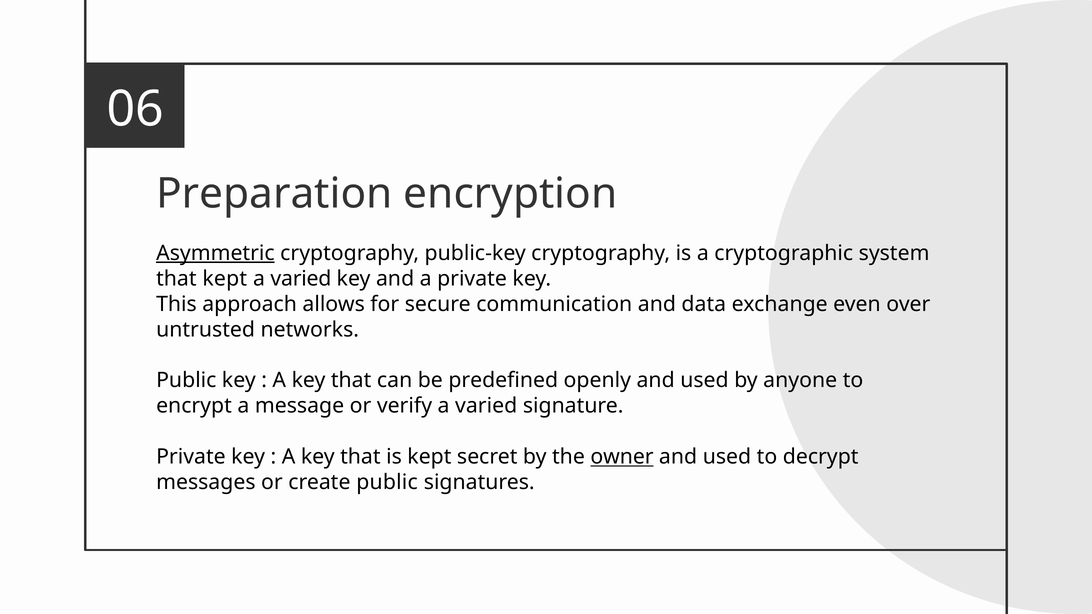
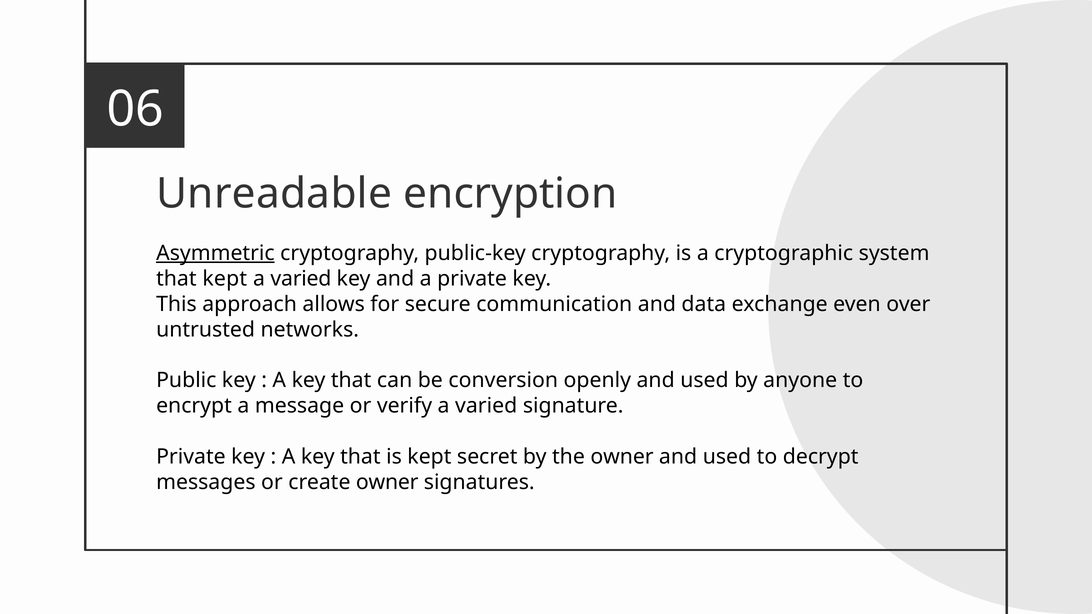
Preparation: Preparation -> Unreadable (274, 194)
predefined: predefined -> conversion (503, 381)
owner underline: present -> none (622, 457)
create public: public -> owner (387, 483)
